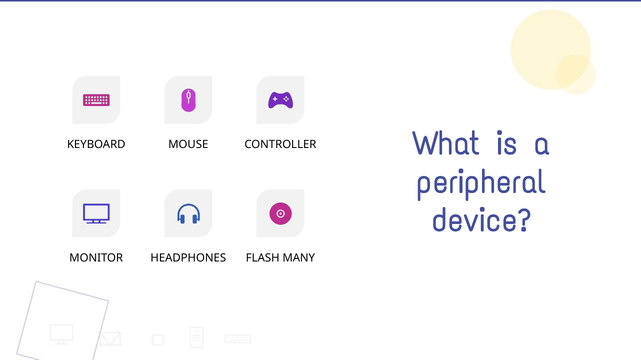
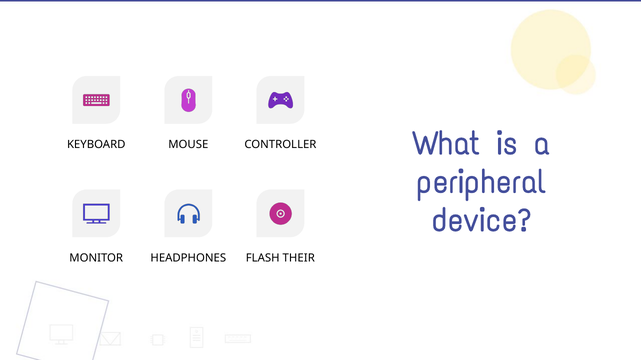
MANY: MANY -> THEIR (299, 259)
